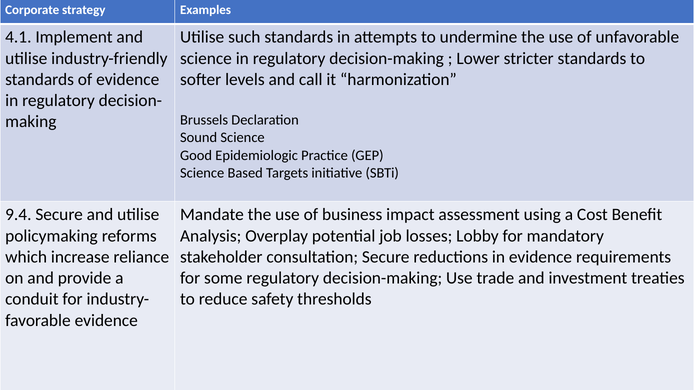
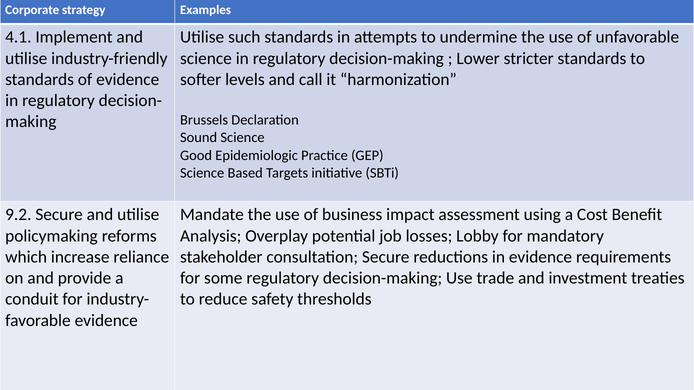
9.4: 9.4 -> 9.2 (18, 215)
